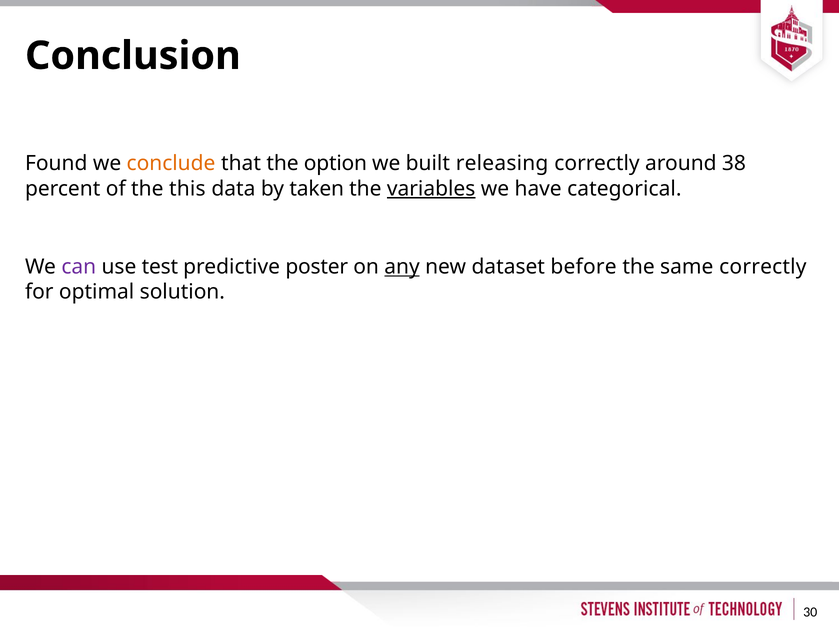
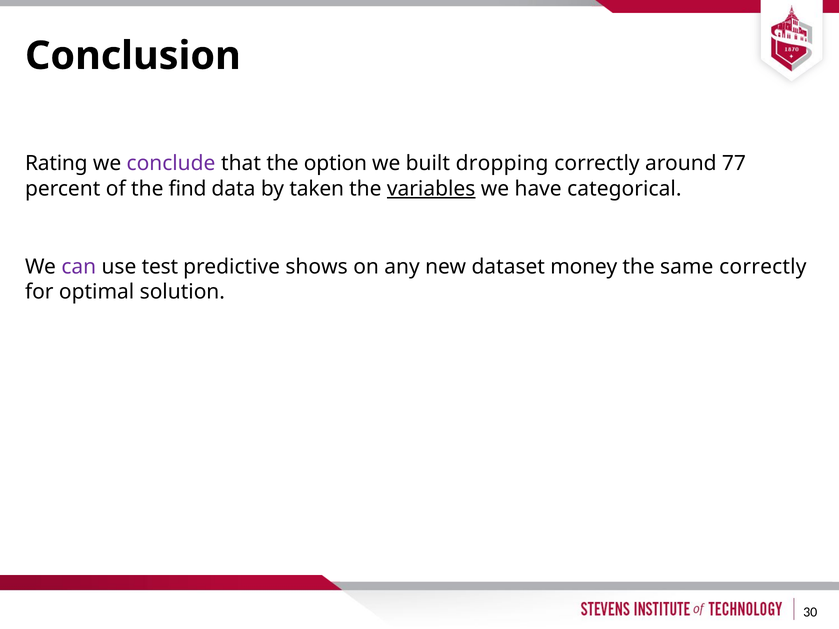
Found: Found -> Rating (56, 164)
conclude colour: orange -> purple (171, 164)
releasing: releasing -> dropping (502, 164)
38: 38 -> 77 (734, 164)
this: this -> find (188, 189)
poster: poster -> shows (317, 267)
any underline: present -> none (402, 267)
before: before -> money (584, 267)
